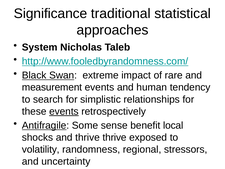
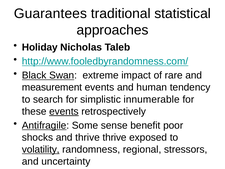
Significance: Significance -> Guarantees (50, 14)
System: System -> Holiday (40, 47)
relationships: relationships -> innumerable (152, 99)
local: local -> poor (173, 125)
volatility underline: none -> present (41, 149)
